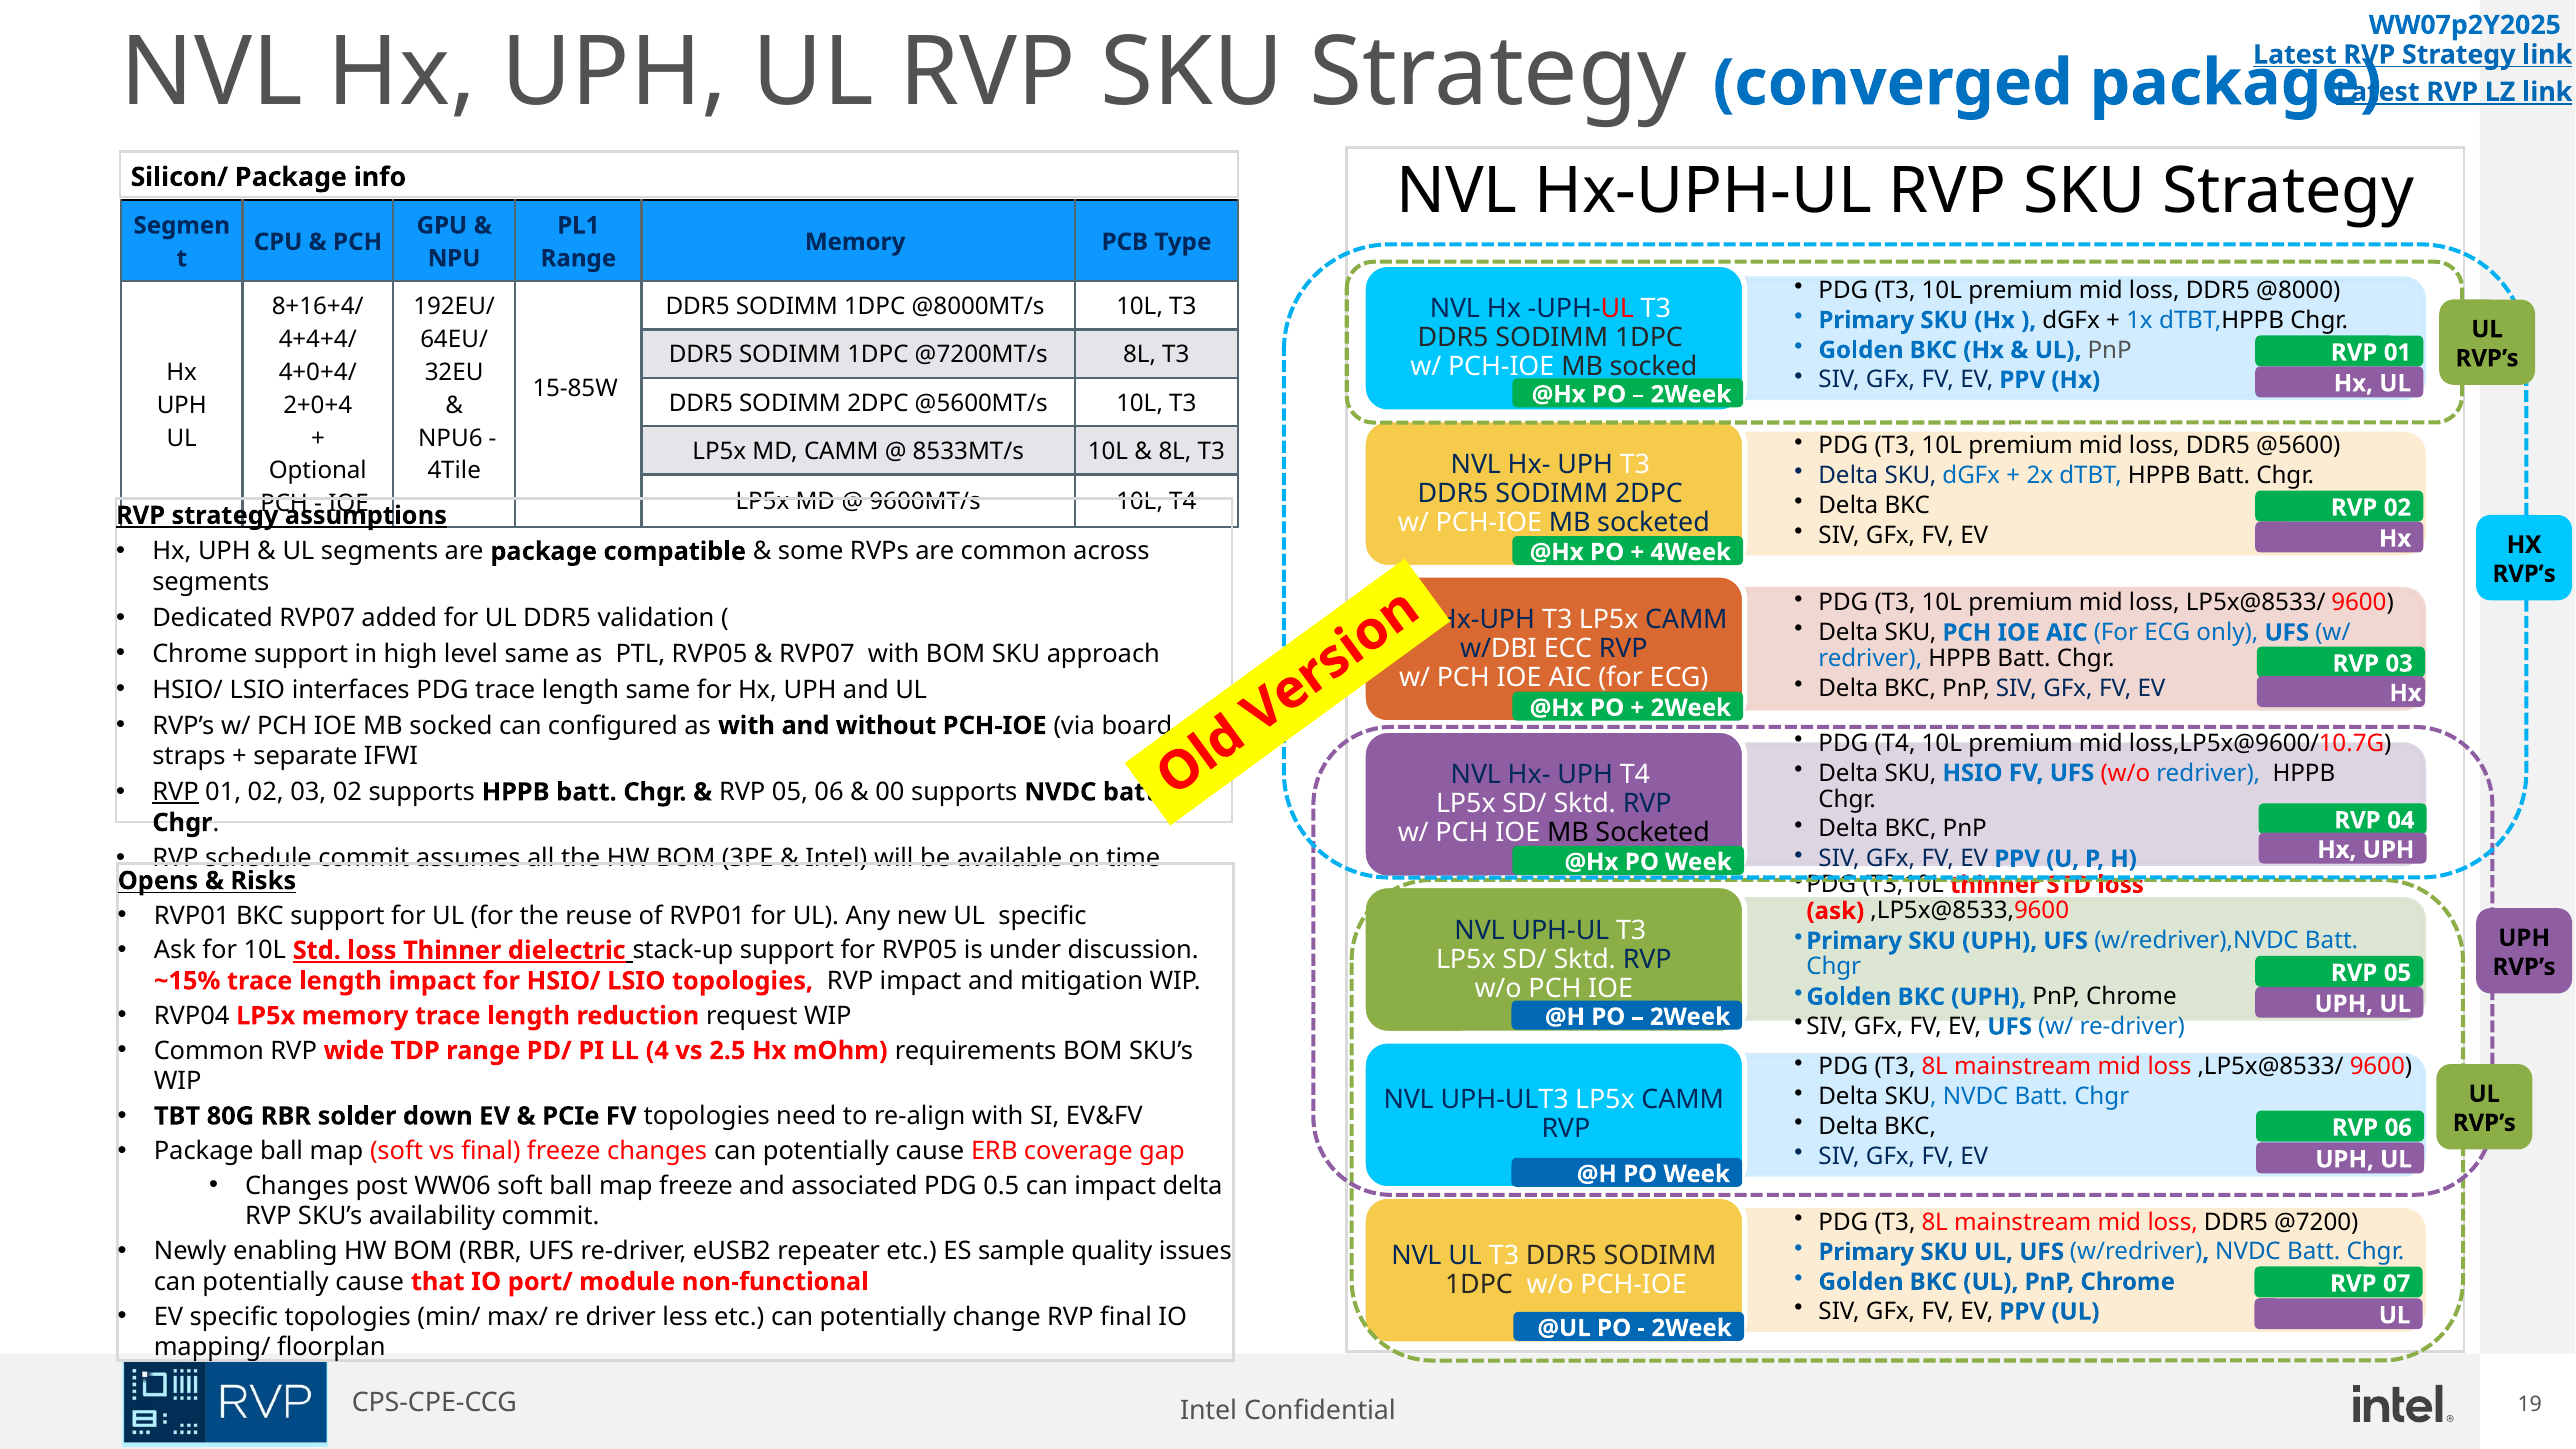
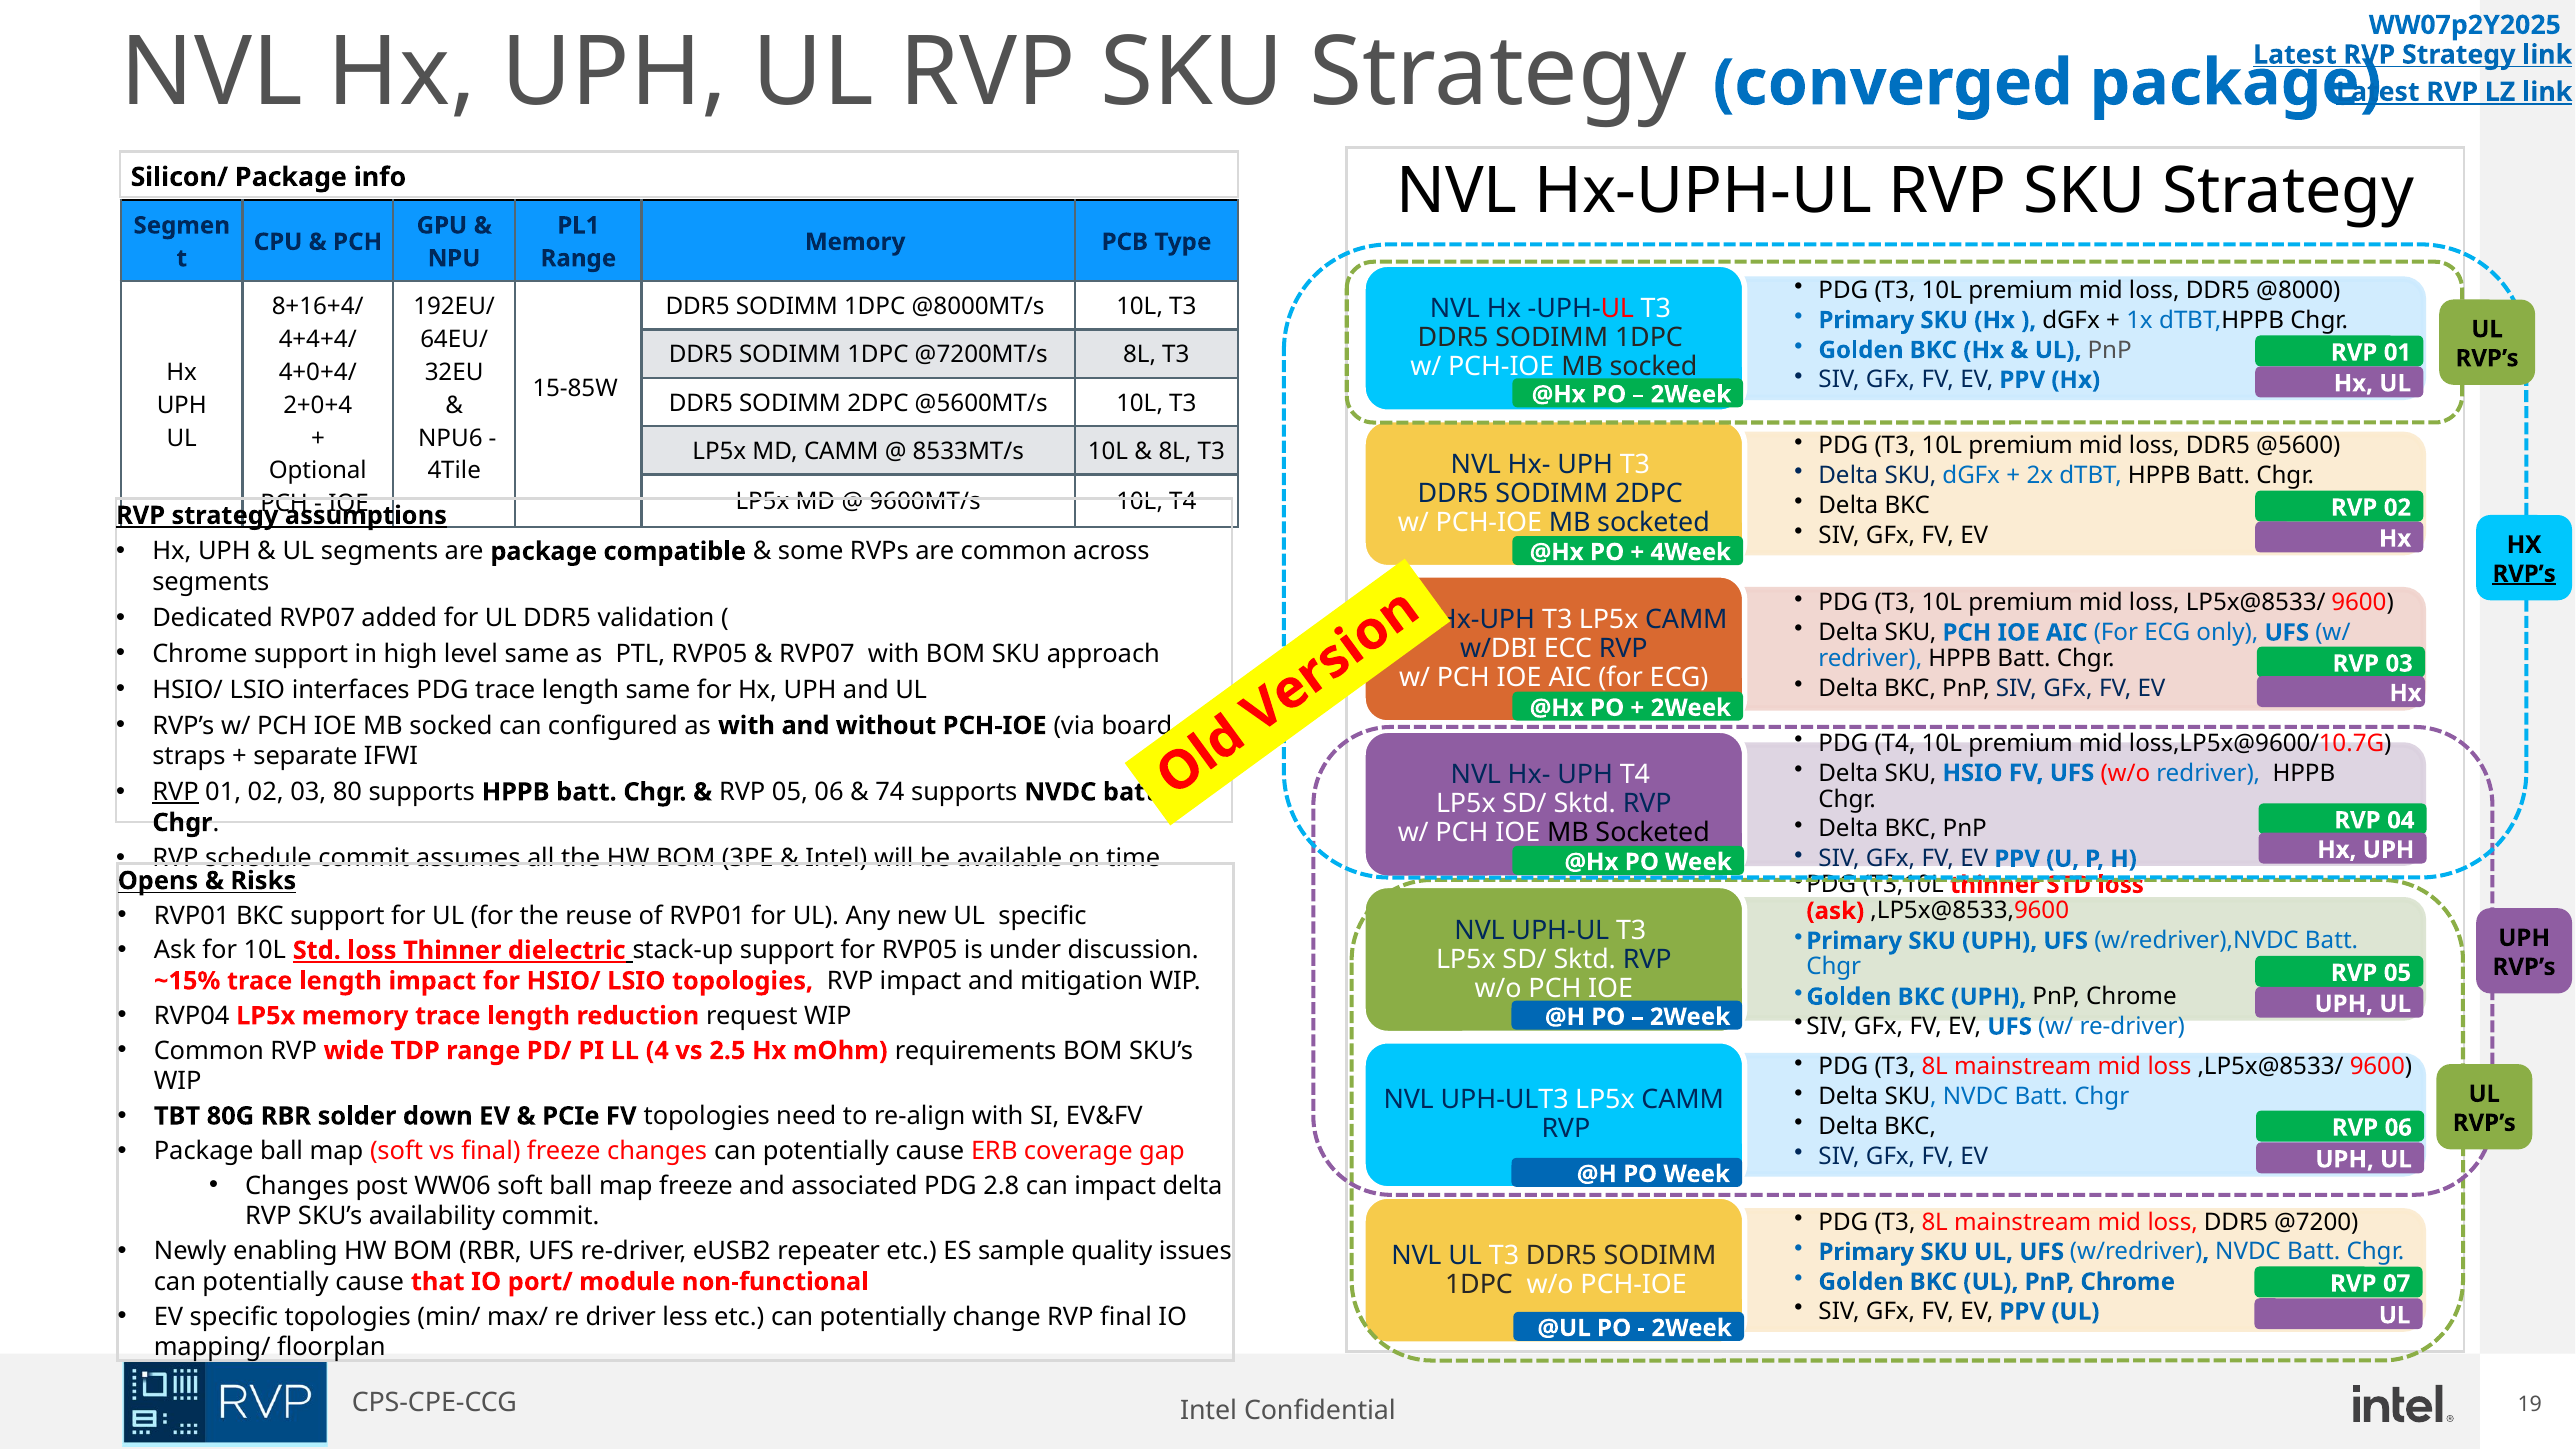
RVP’s underline: none -> present (2524, 574)
03 02: 02 -> 80 (347, 792)
00: 00 -> 74 (890, 792)
0.5: 0.5 -> 2.8 (1001, 1186)
